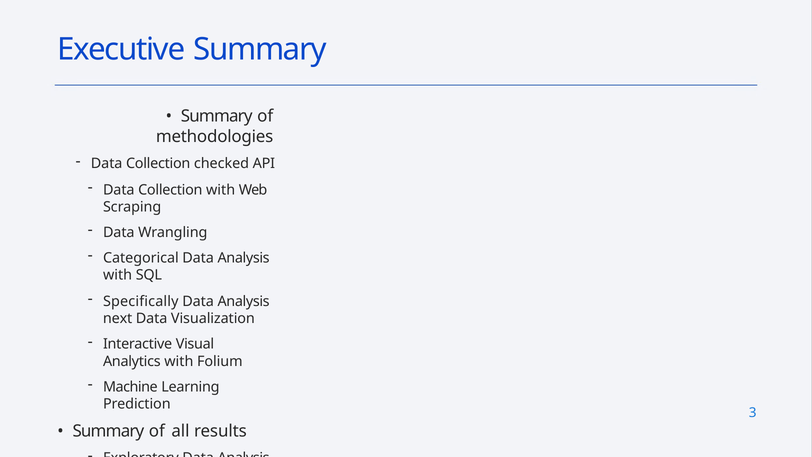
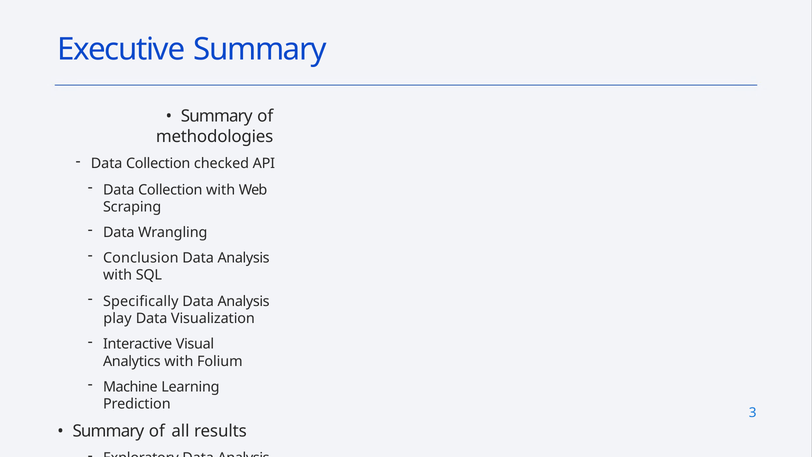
Categorical: Categorical -> Conclusion (141, 258)
next: next -> play (117, 318)
